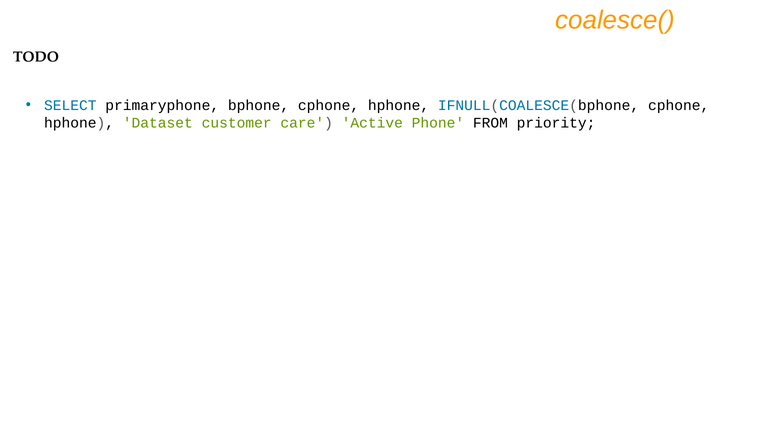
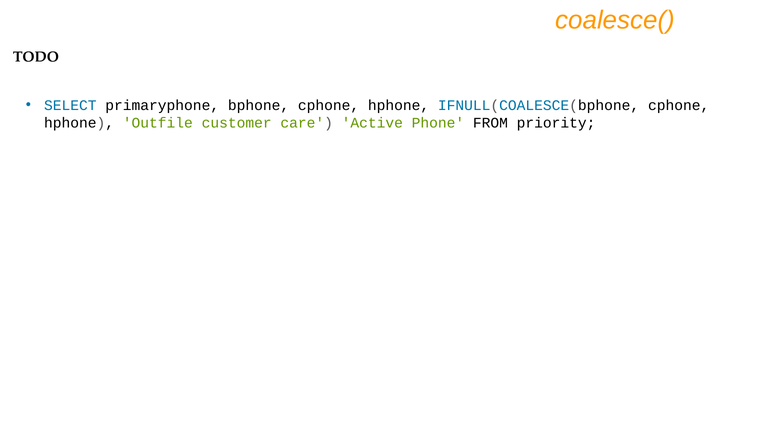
Dataset: Dataset -> Outfile (158, 123)
